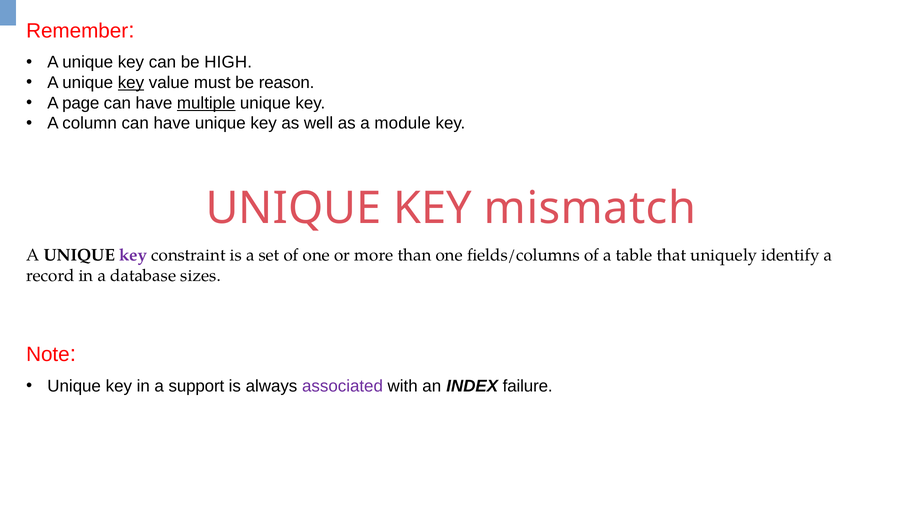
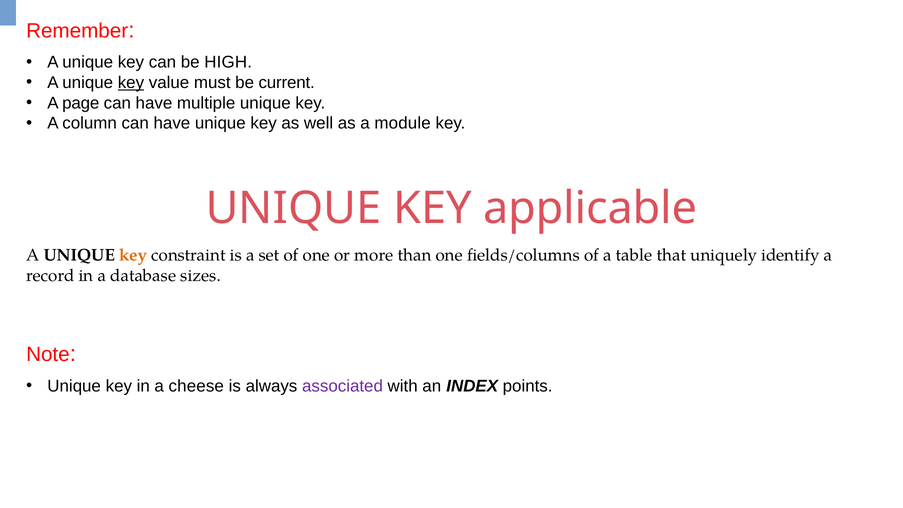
reason: reason -> current (287, 83)
multiple underline: present -> none (206, 103)
mismatch: mismatch -> applicable (590, 209)
key colour: purple -> orange (133, 255)
support: support -> cheese (196, 386)
failure: failure -> points (528, 386)
